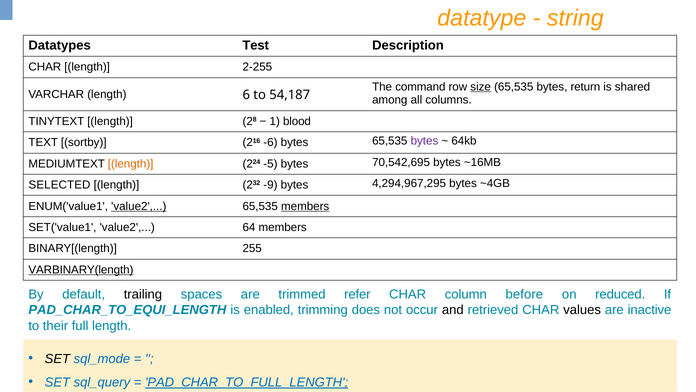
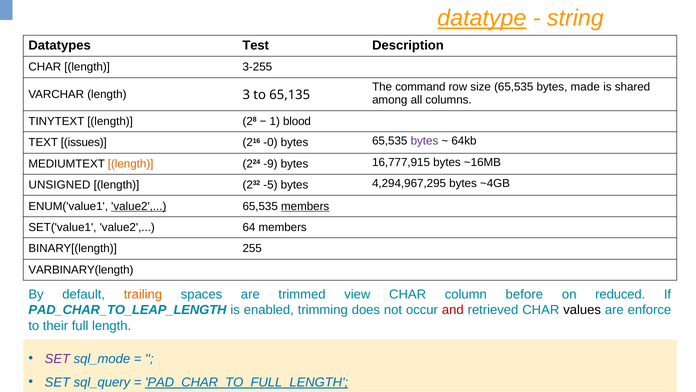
datatype underline: none -> present (482, 18)
2-255: 2-255 -> 3-255 (257, 67)
size underline: present -> none (481, 87)
return: return -> made (585, 87)
6: 6 -> 3 (246, 95)
54,187: 54,187 -> 65,135 (290, 95)
sortby: sortby -> issues (84, 142)
-6: -6 -> -0 (270, 142)
-5: -5 -> -9 (270, 164)
70,542,695: 70,542,695 -> 16,777,915 (401, 162)
SELECTED: SELECTED -> UNSIGNED (60, 185)
-9: -9 -> -5 (270, 185)
VARBINARY(length underline: present -> none (81, 269)
trailing colour: black -> orange (143, 294)
refer: refer -> view (357, 294)
PAD_CHAR_TO_EQUI_LENGTH: PAD_CHAR_TO_EQUI_LENGTH -> PAD_CHAR_TO_LEAP_LENGTH (127, 310)
and colour: black -> red (453, 310)
inactive: inactive -> enforce (649, 310)
SET colour: black -> purple (57, 358)
